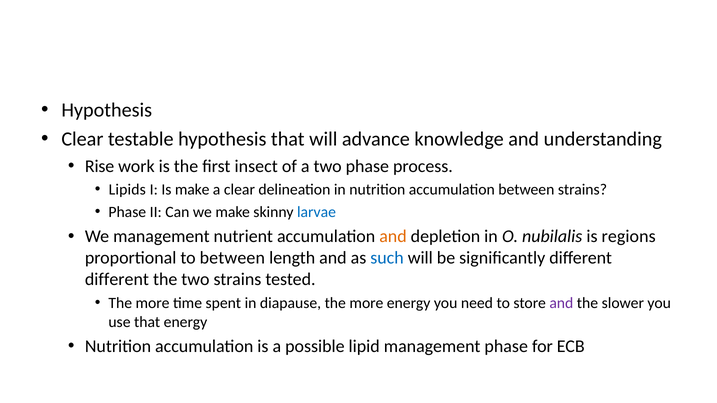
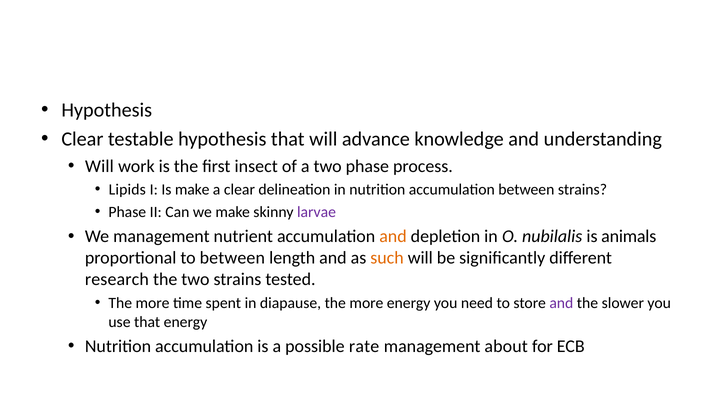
Rise: Rise -> Will (99, 166)
larvae colour: blue -> purple (316, 212)
regions: regions -> animals (629, 237)
such colour: blue -> orange (387, 258)
different: different -> research (117, 280)
lipid: lipid -> rate (364, 347)
management phase: phase -> about (506, 347)
